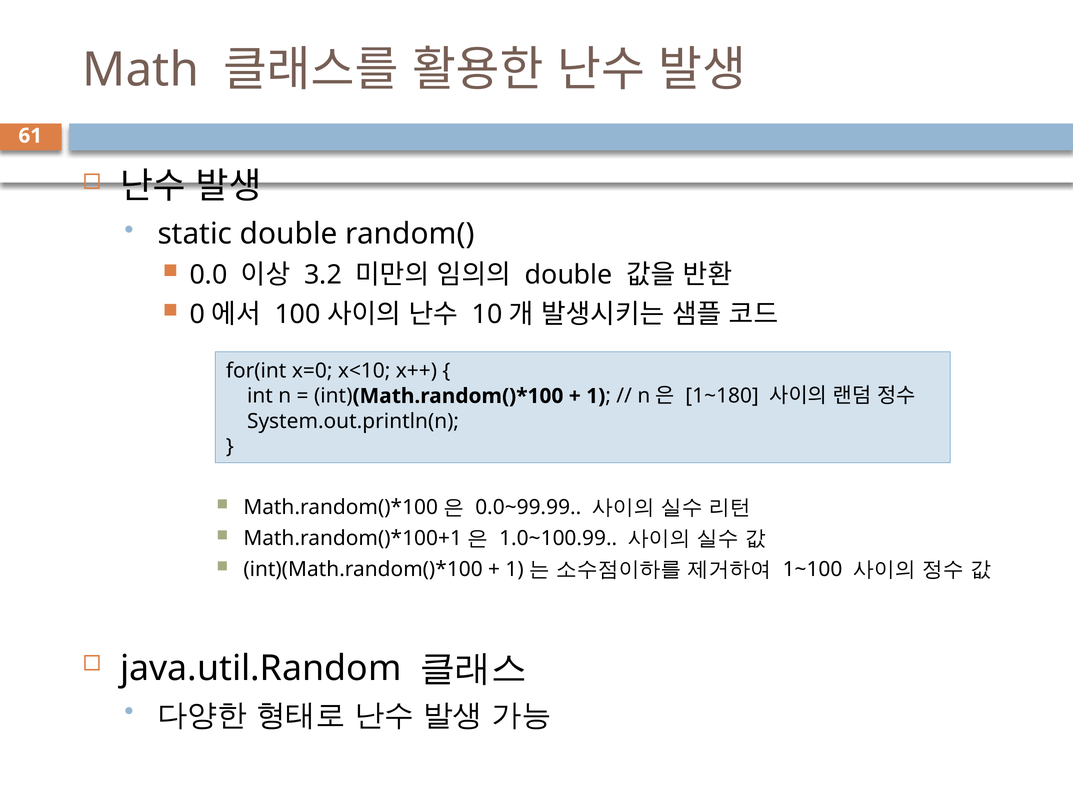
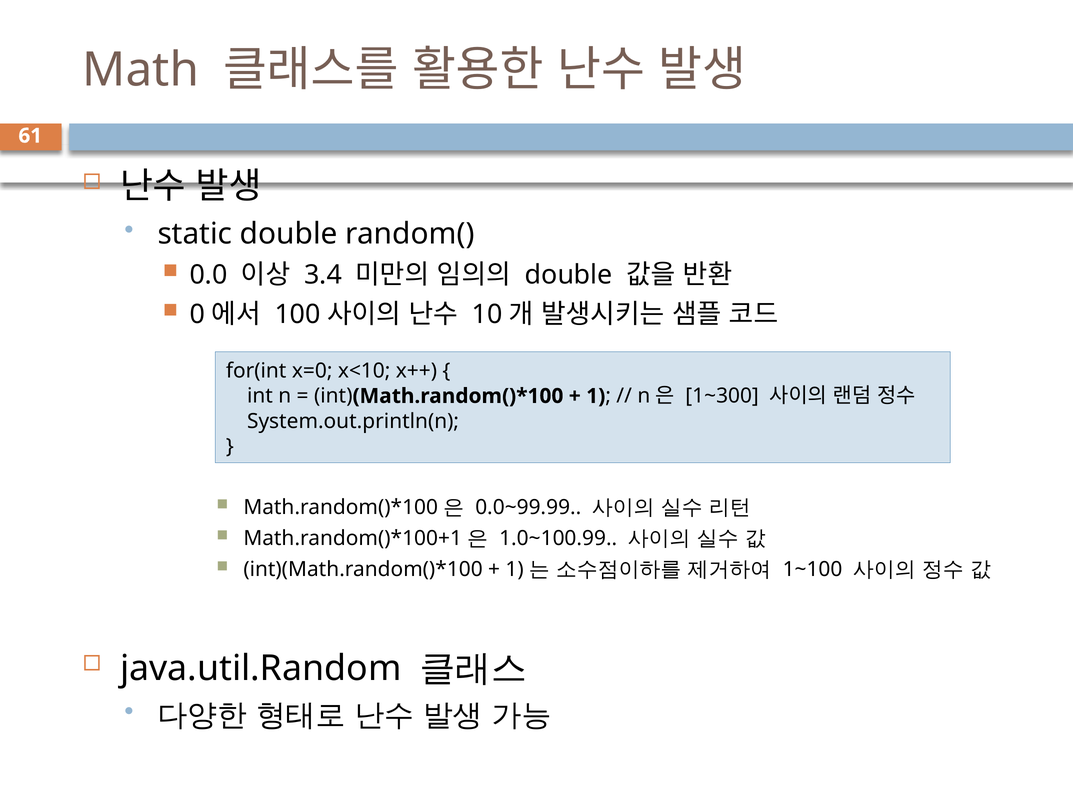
3.2: 3.2 -> 3.4 (323, 275)
1~180: 1~180 -> 1~300 (722, 396)
